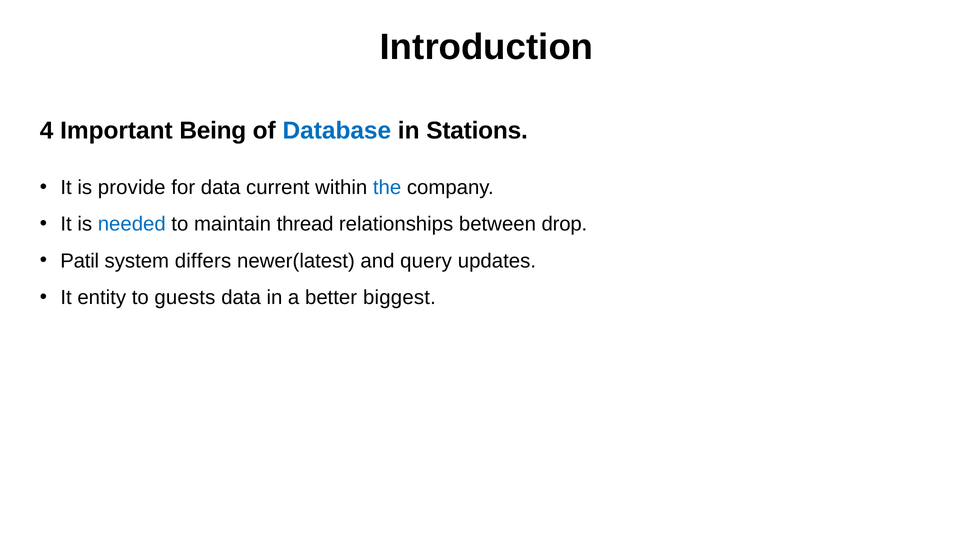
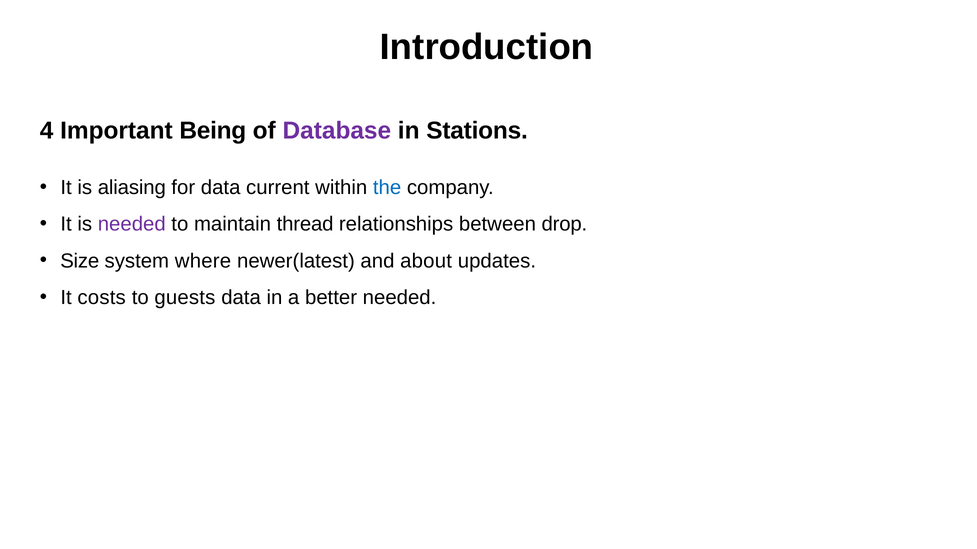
Database colour: blue -> purple (337, 131)
provide: provide -> aliasing (132, 188)
needed colour: blue -> purple (132, 224)
Patil: Patil -> Size (80, 261)
differs: differs -> where (203, 261)
query: query -> about (426, 261)
entity: entity -> costs (102, 298)
better biggest: biggest -> needed (400, 298)
